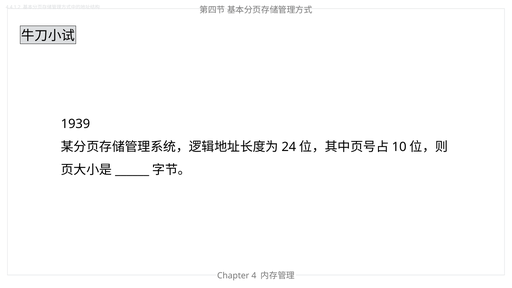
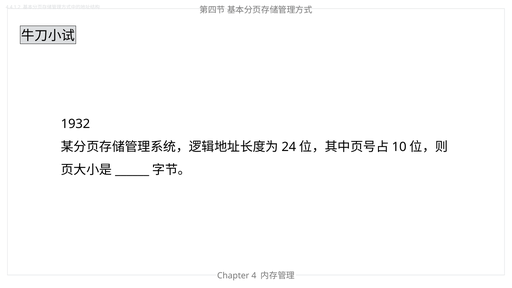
1939: 1939 -> 1932 (75, 124)
